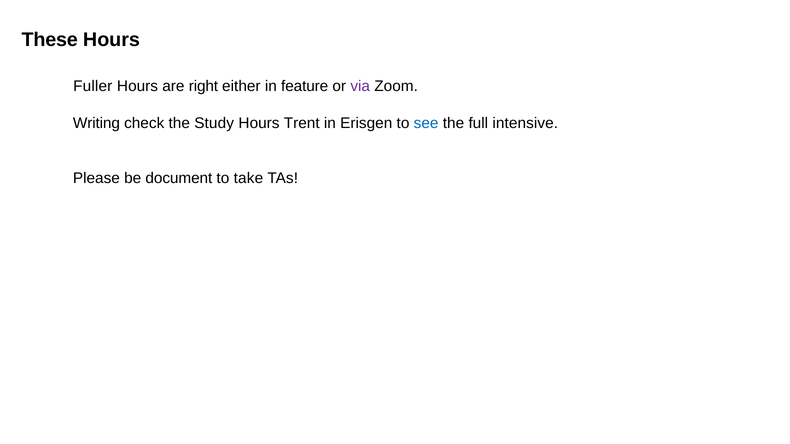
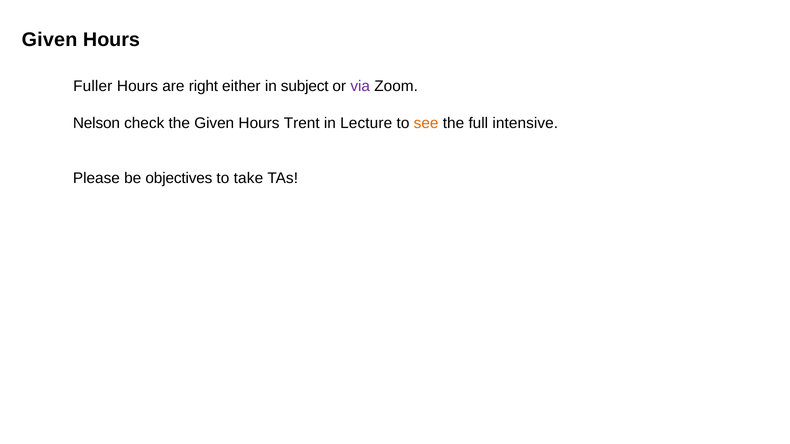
These: These -> Given (49, 40)
feature: feature -> subject (305, 86)
Writing: Writing -> Nelson (96, 123)
the Study: Study -> Given (214, 123)
Erisgen: Erisgen -> Lecture (366, 123)
see colour: blue -> orange (426, 123)
document: document -> objectives (179, 179)
